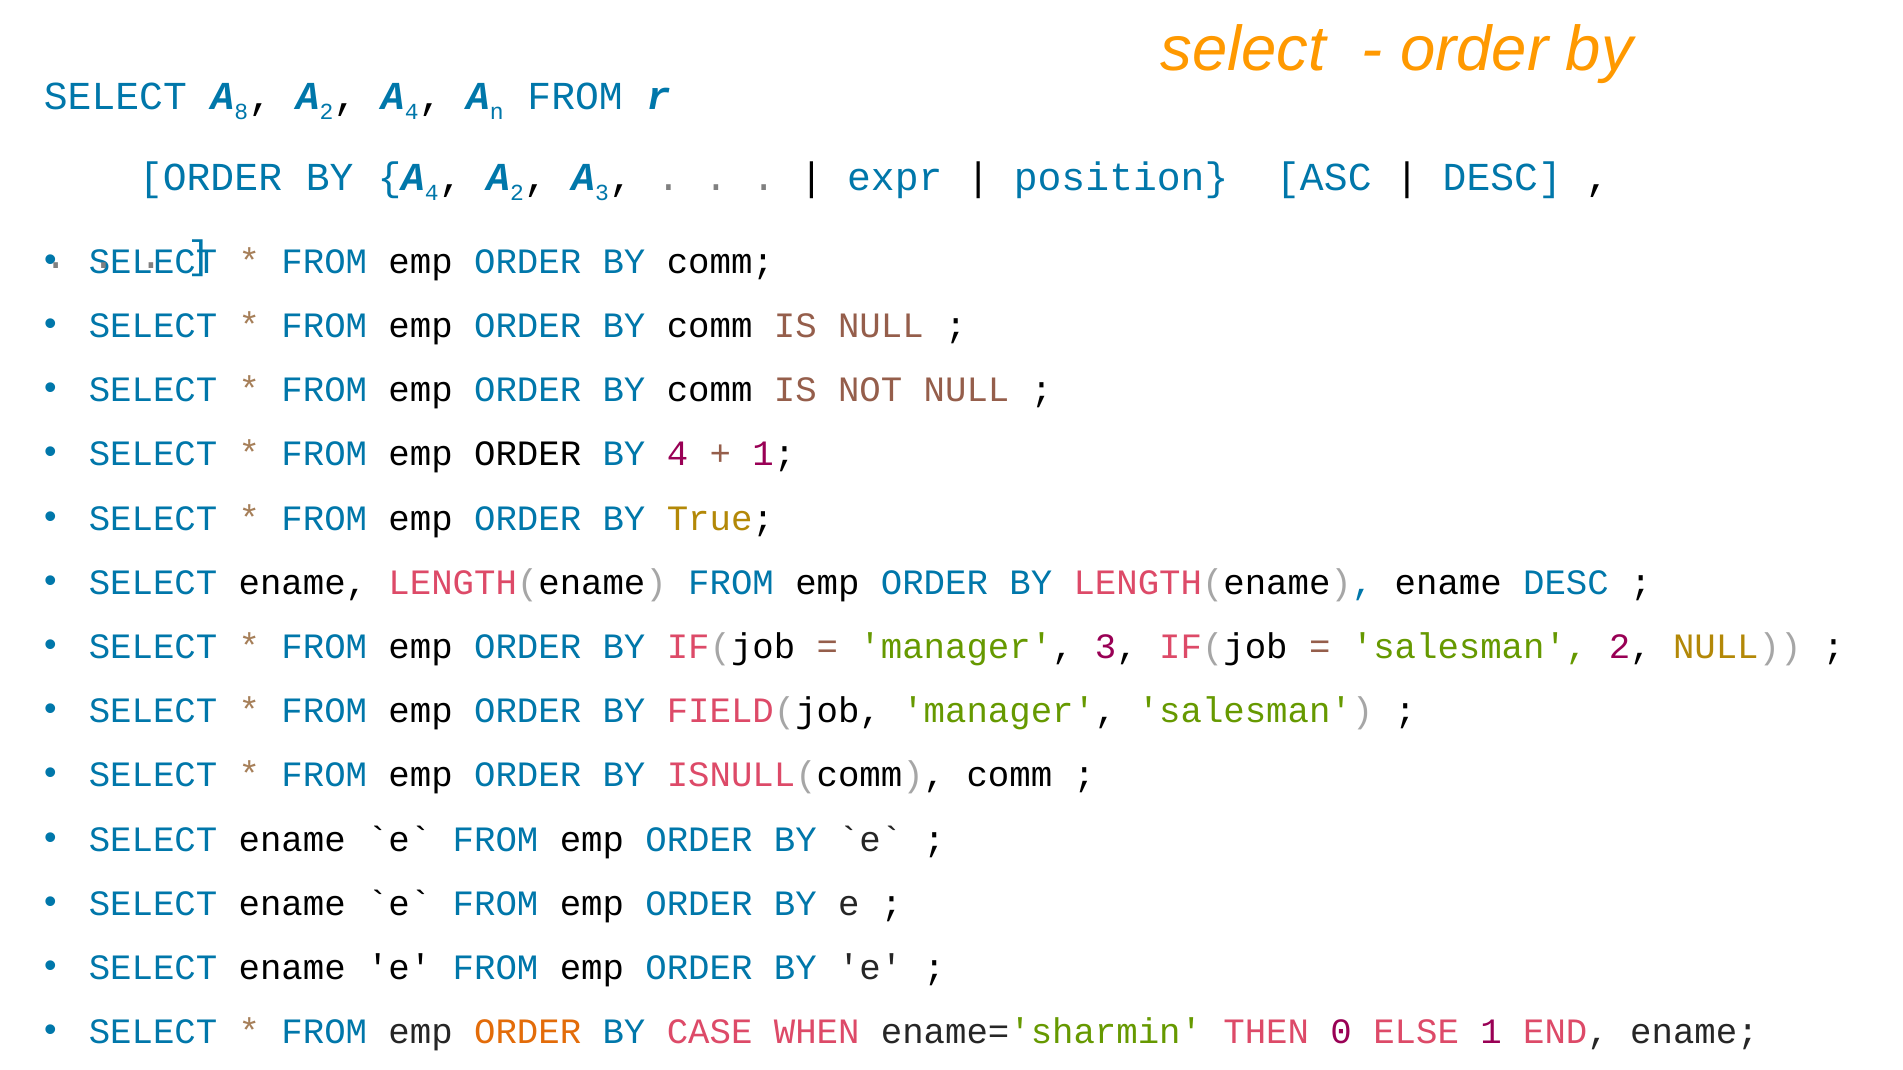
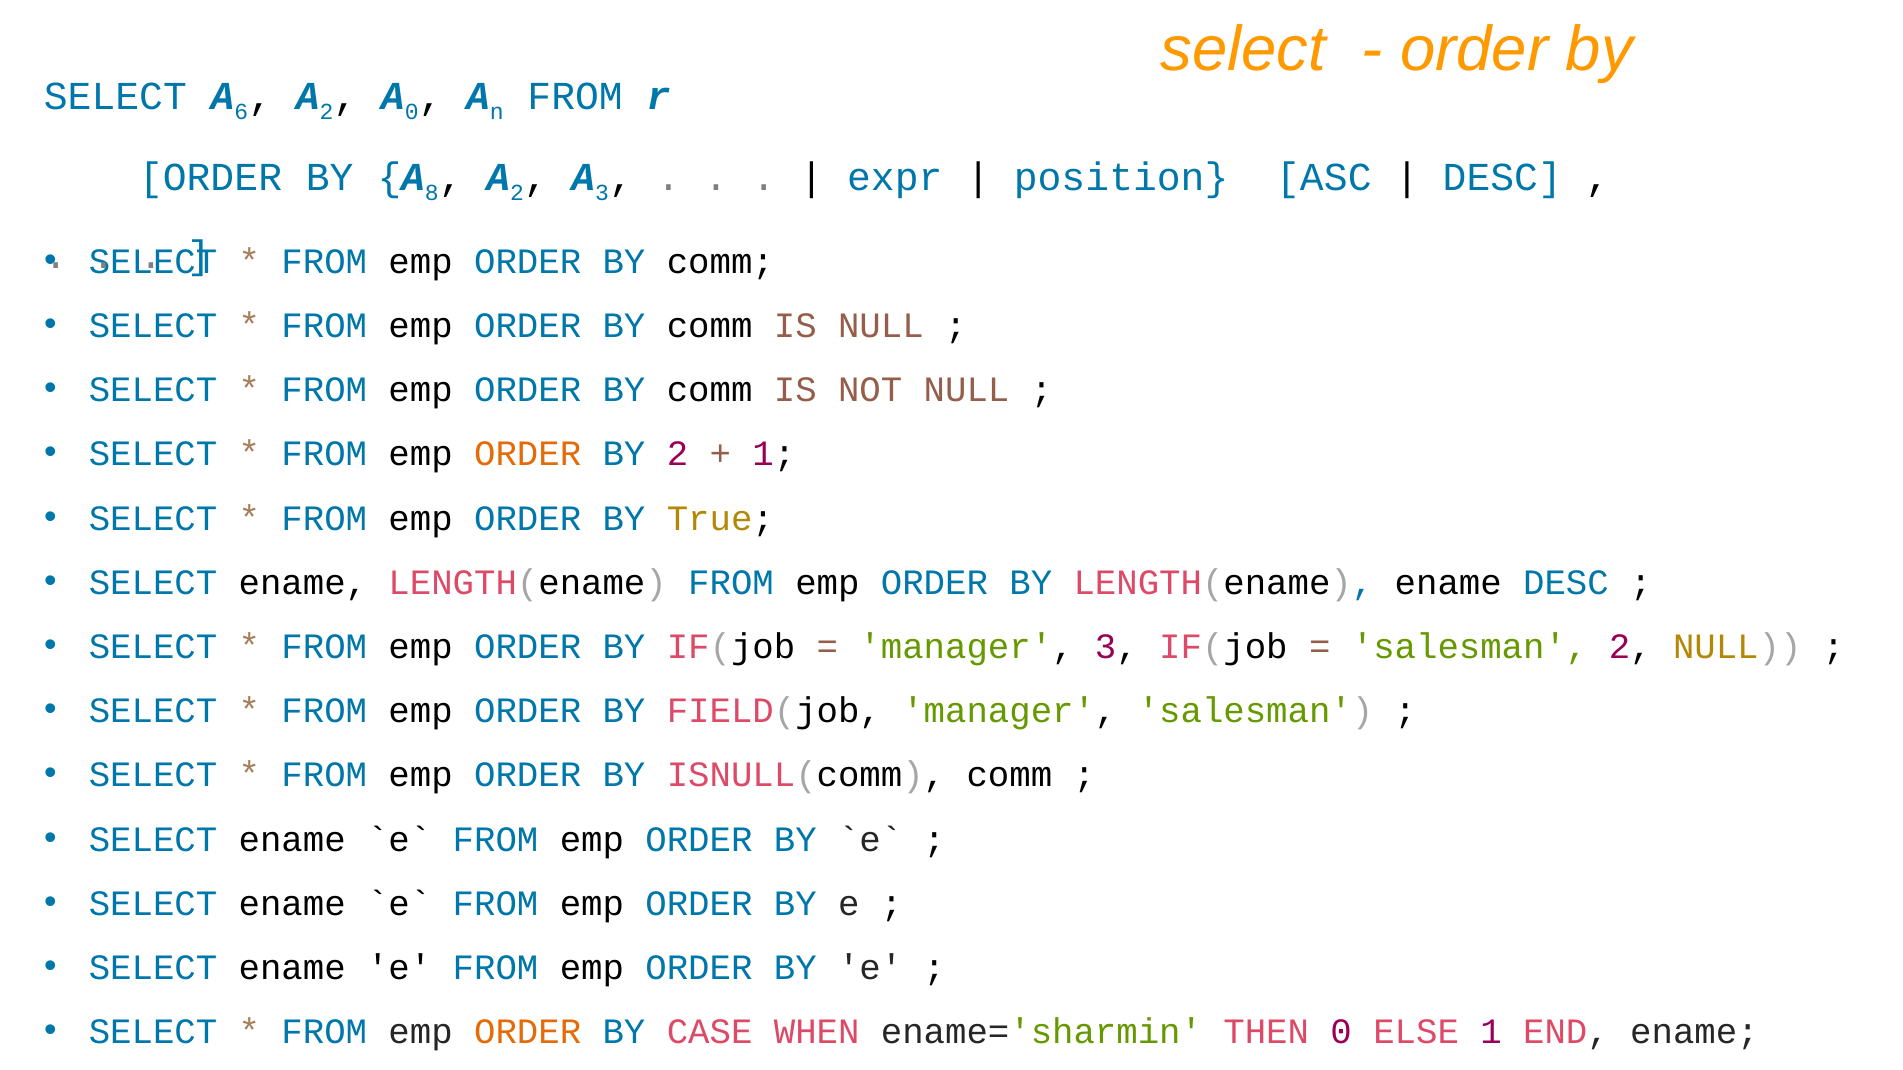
8: 8 -> 6 (241, 112)
4: 4 -> 0 (412, 112)
4: 4 -> 8 (432, 193)
ORDER colour: black -> orange (528, 454)
BY 4: 4 -> 2 (678, 454)
